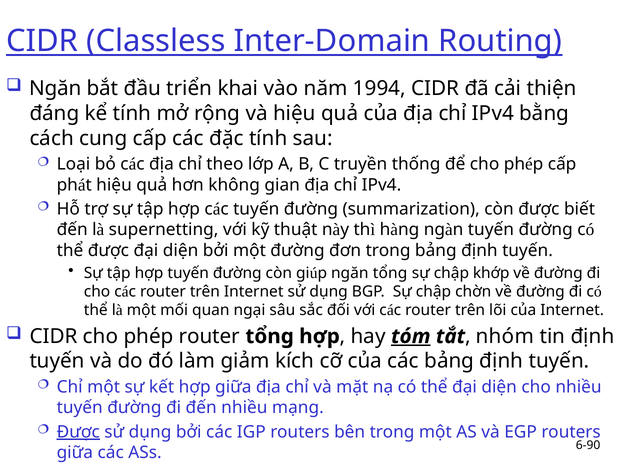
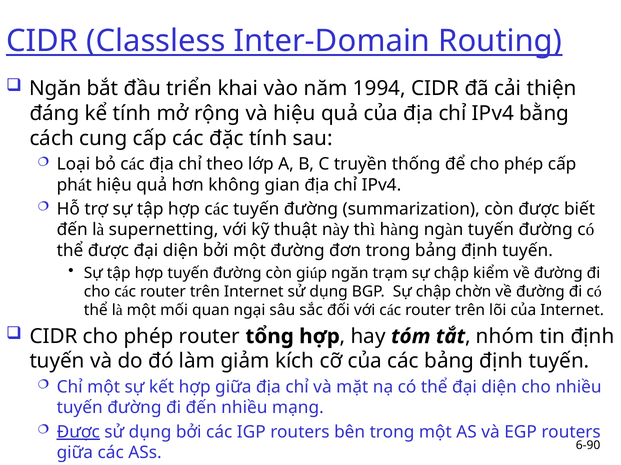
ngăn tổng: tổng -> trạm (390, 273)
khớp: khớp -> kiểm (491, 273)
tóm underline: present -> none (411, 337)
